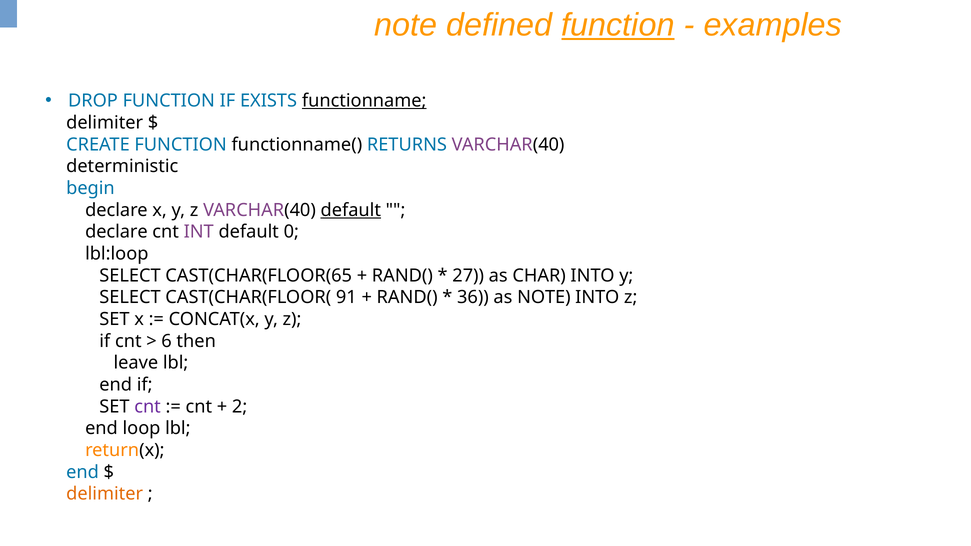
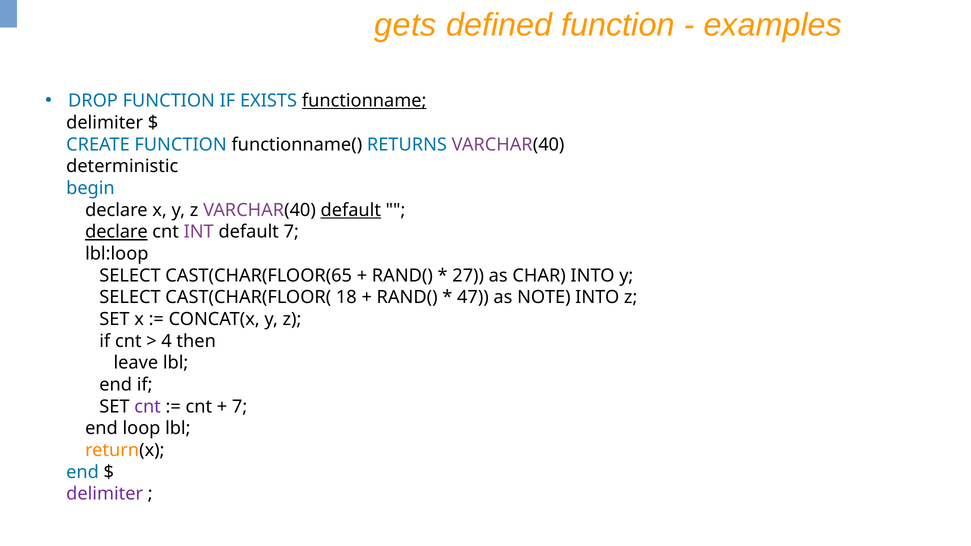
note: note -> gets (405, 25)
function underline: present -> none (618, 25)
declare underline: none -> present (116, 232)
default 0: 0 -> 7 (291, 232)
91: 91 -> 18 (346, 298)
36: 36 -> 47 (473, 298)
6: 6 -> 4 (167, 341)
2: 2 -> 7 (240, 407)
delimiter colour: orange -> purple (105, 494)
